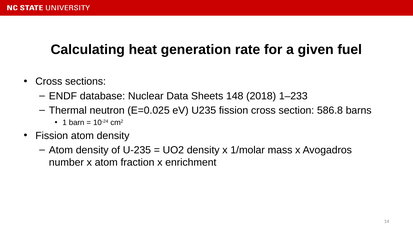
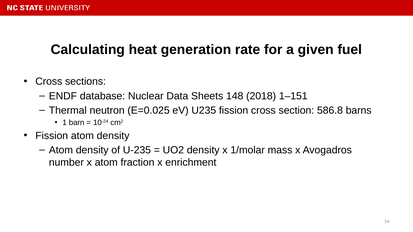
1–233: 1–233 -> 1–151 (293, 96)
